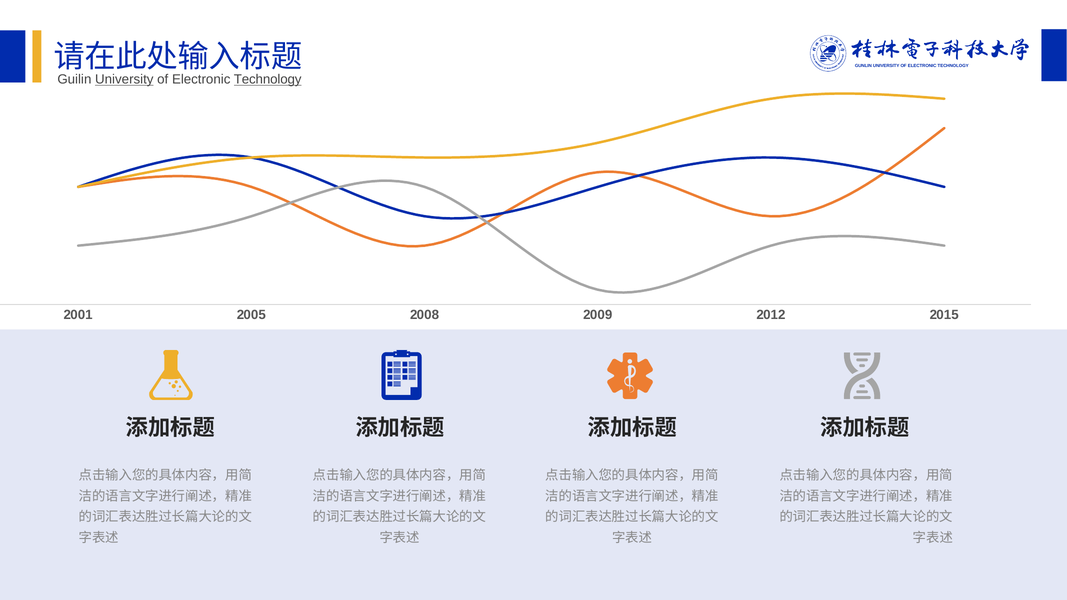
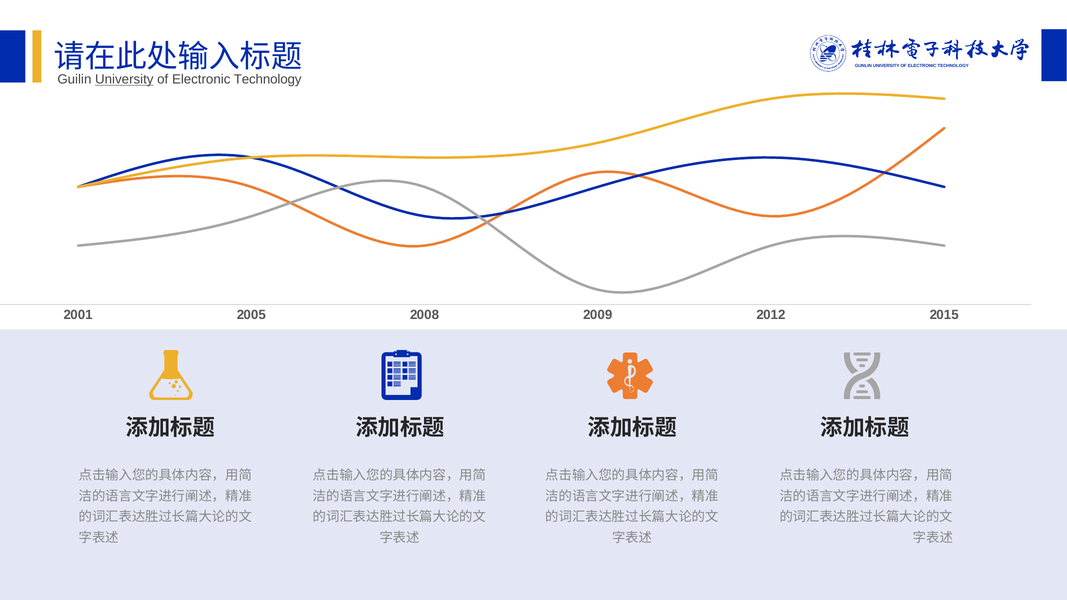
Technology underline: present -> none (268, 79)
